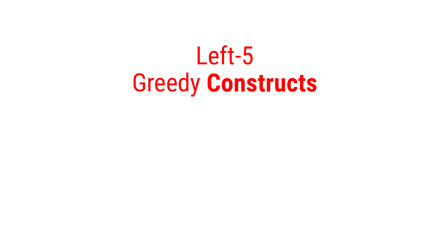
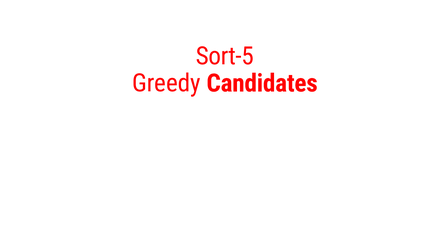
Left-5: Left-5 -> Sort-5 (225, 56)
Constructs: Constructs -> Candidates (262, 83)
